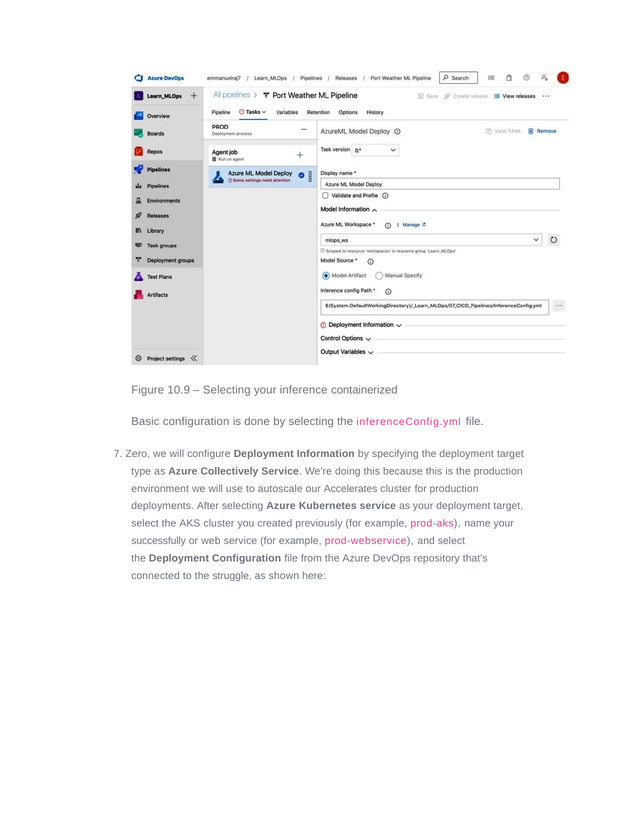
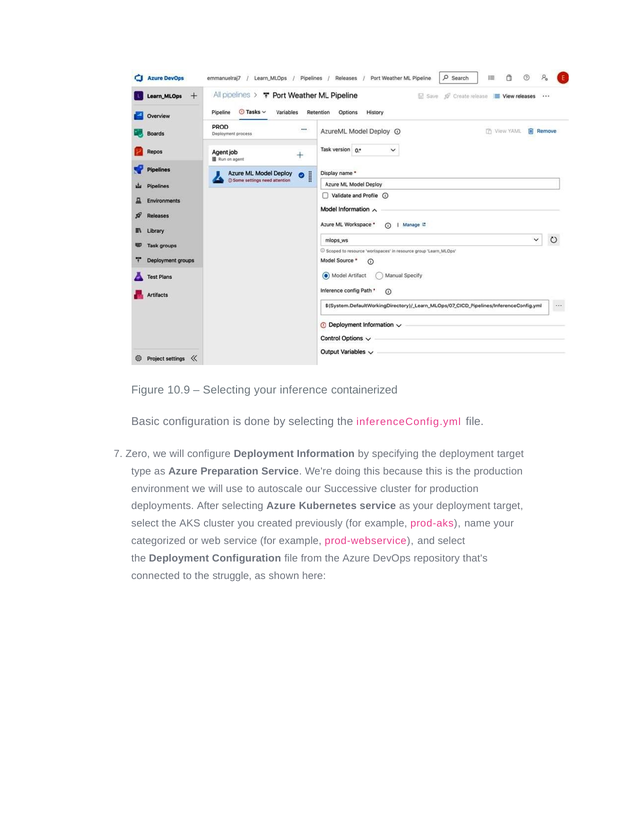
Collectively: Collectively -> Preparation (229, 471)
Accelerates: Accelerates -> Successive (351, 488)
successfully: successfully -> categorized (158, 540)
